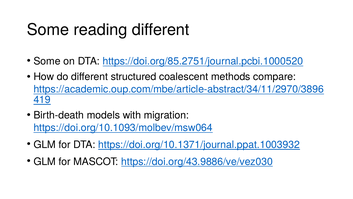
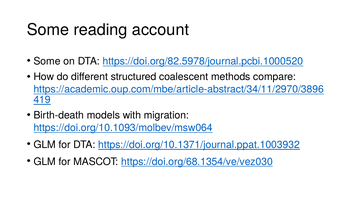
reading different: different -> account (161, 30)
https://doi.org/85.2751/journal.pcbi.1000520: https://doi.org/85.2751/journal.pcbi.1000520 -> https://doi.org/82.5978/journal.pcbi.1000520 (203, 61)
https://doi.org/43.9886/ve/vez030: https://doi.org/43.9886/ve/vez030 -> https://doi.org/68.1354/ve/vez030 (197, 161)
